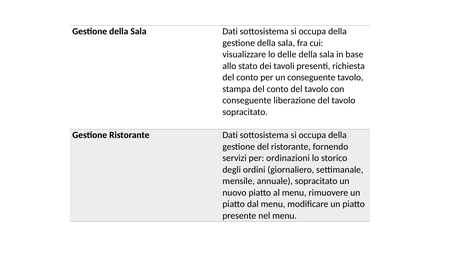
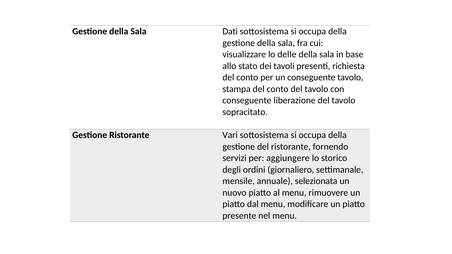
Ristorante Dati: Dati -> Vari (230, 135)
ordinazioni: ordinazioni -> aggiungere (288, 158)
annuale sopracitato: sopracitato -> selezionata (316, 181)
